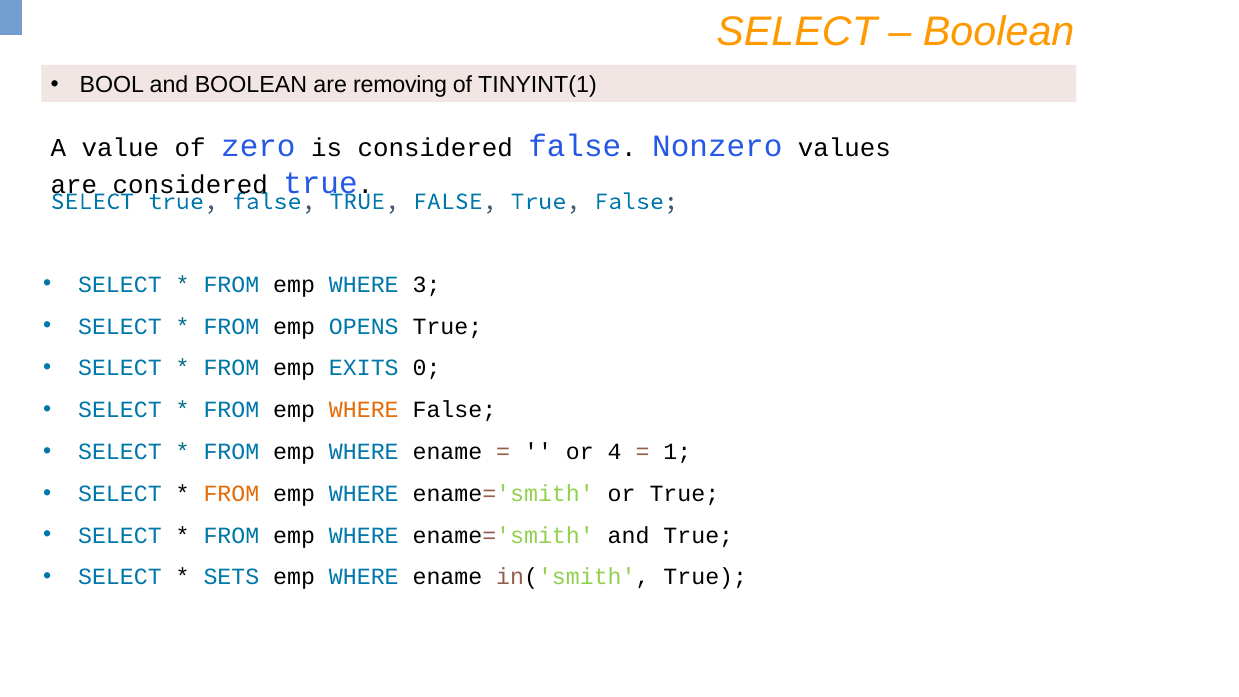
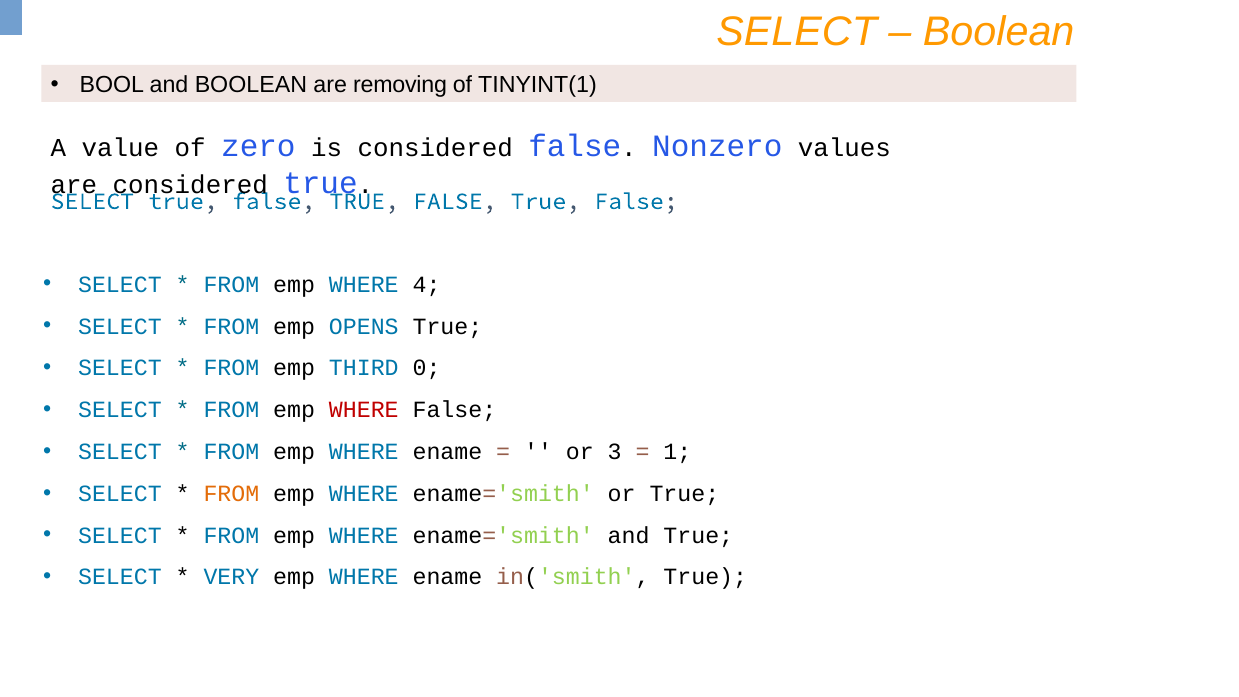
3: 3 -> 4 (427, 284)
EXITS: EXITS -> THIRD (364, 368)
WHERE colour: orange -> red (364, 410)
4: 4 -> 3 (615, 452)
SETS: SETS -> VERY (231, 577)
